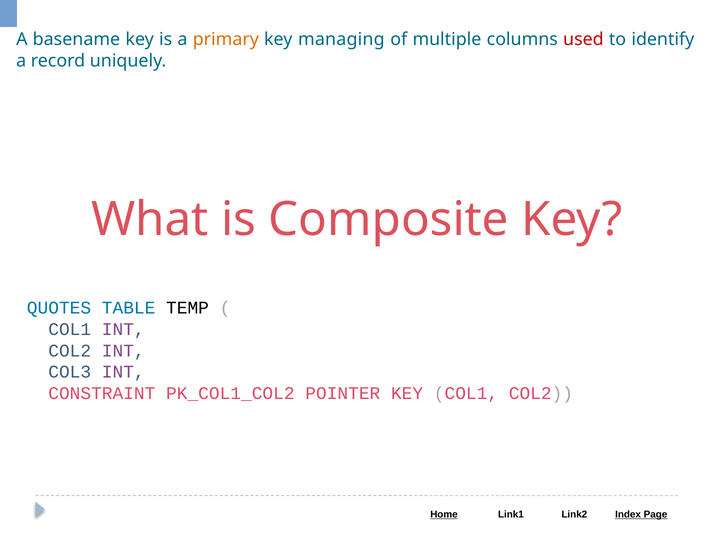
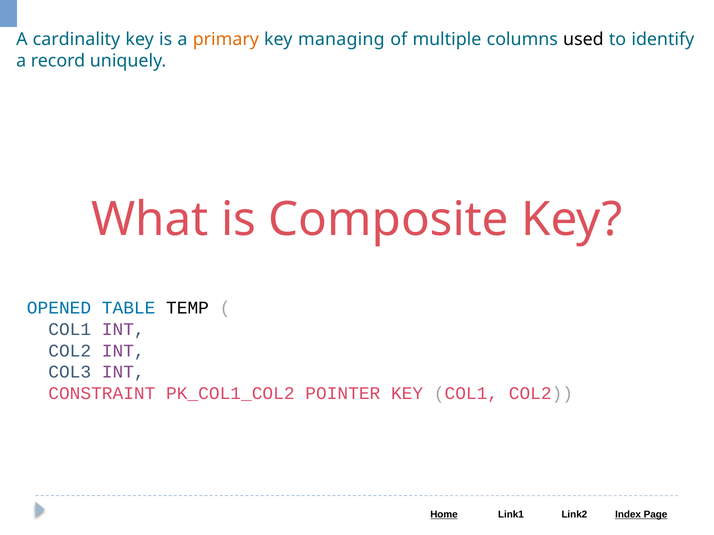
basename: basename -> cardinality (76, 39)
used colour: red -> black (583, 39)
QUOTES: QUOTES -> OPENED (59, 308)
